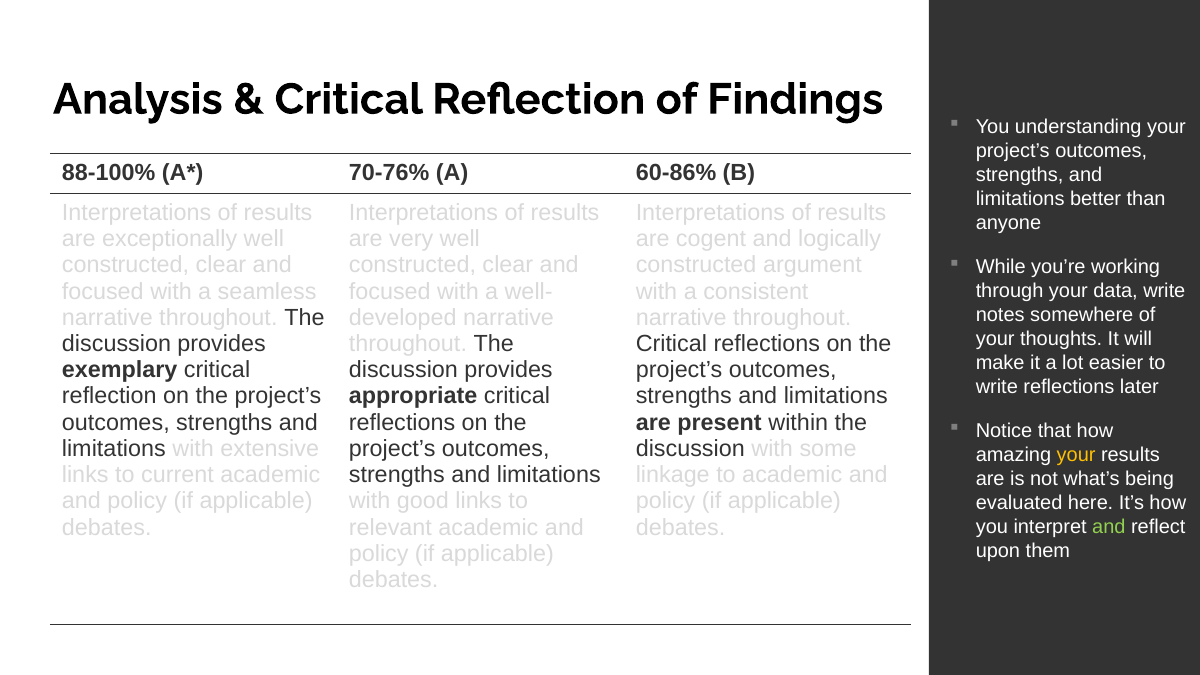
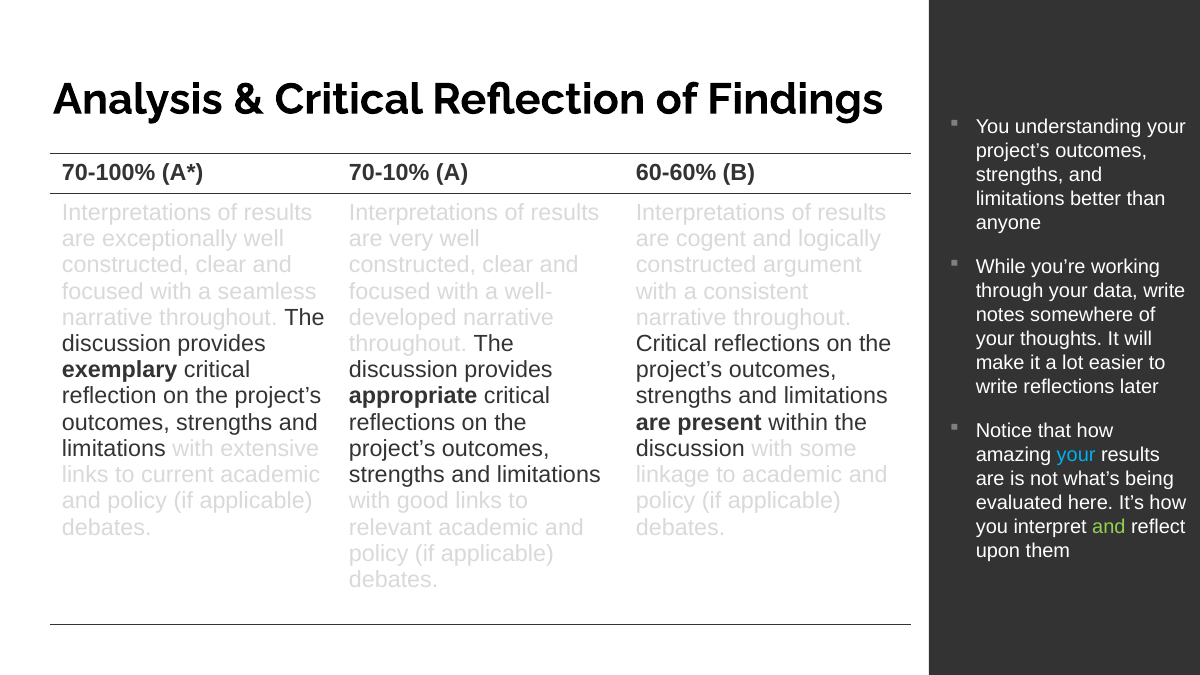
88-100%: 88-100% -> 70-100% (109, 173)
70-76%: 70-76% -> 70-10% (389, 173)
60-86%: 60-86% -> 60-60% (676, 173)
your colour: yellow -> light blue (1076, 455)
